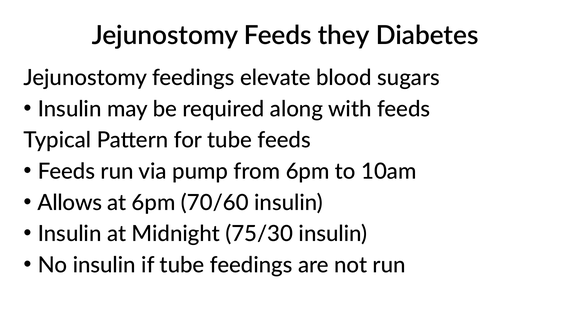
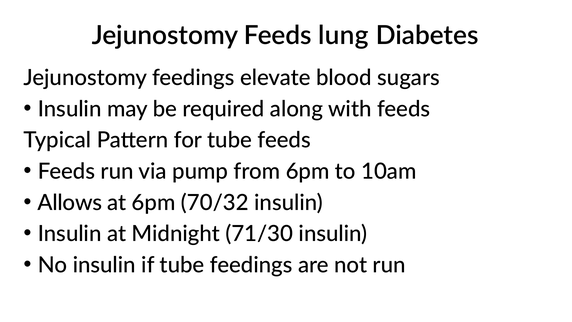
they: they -> lung (343, 35)
70/60: 70/60 -> 70/32 (215, 203)
75/30: 75/30 -> 71/30 (259, 234)
